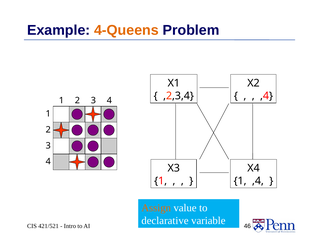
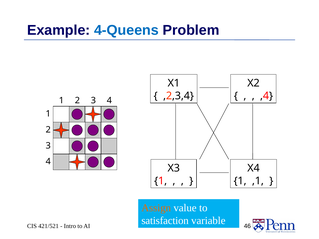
4-Queens colour: orange -> blue (126, 30)
1 ,4: ,4 -> ,1 (258, 181)
declarative: declarative -> satisfaction (165, 221)
